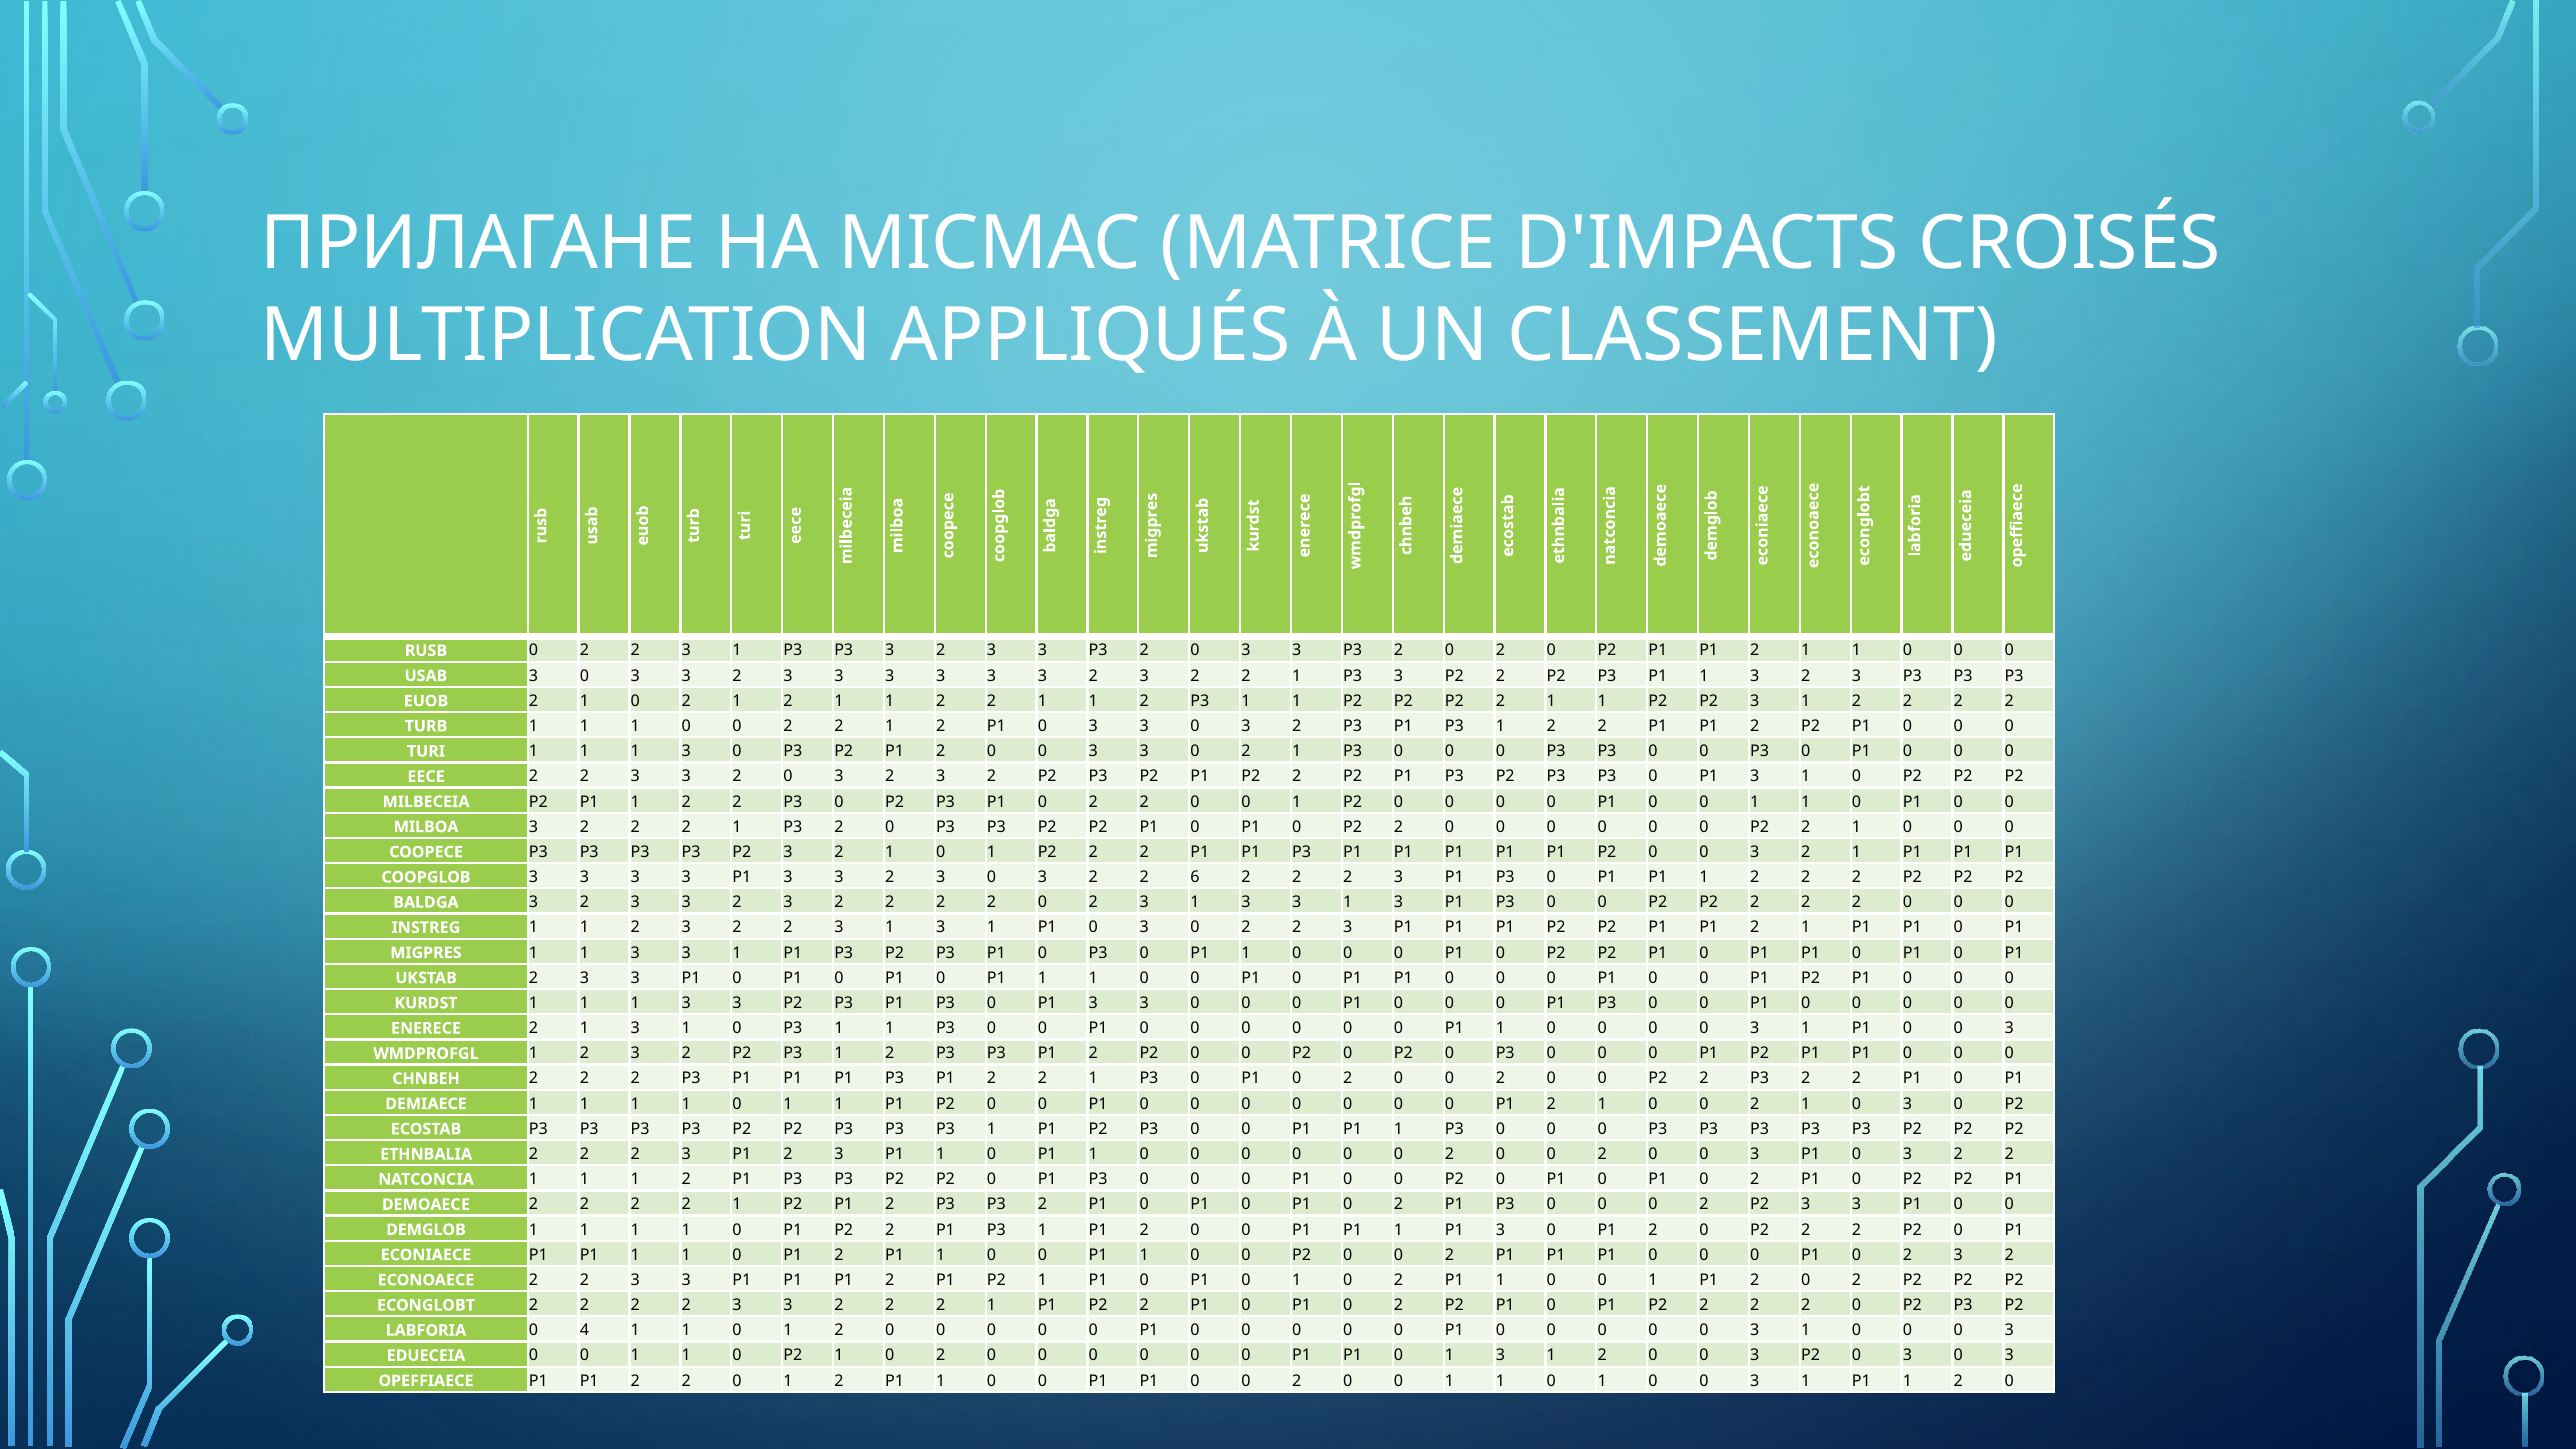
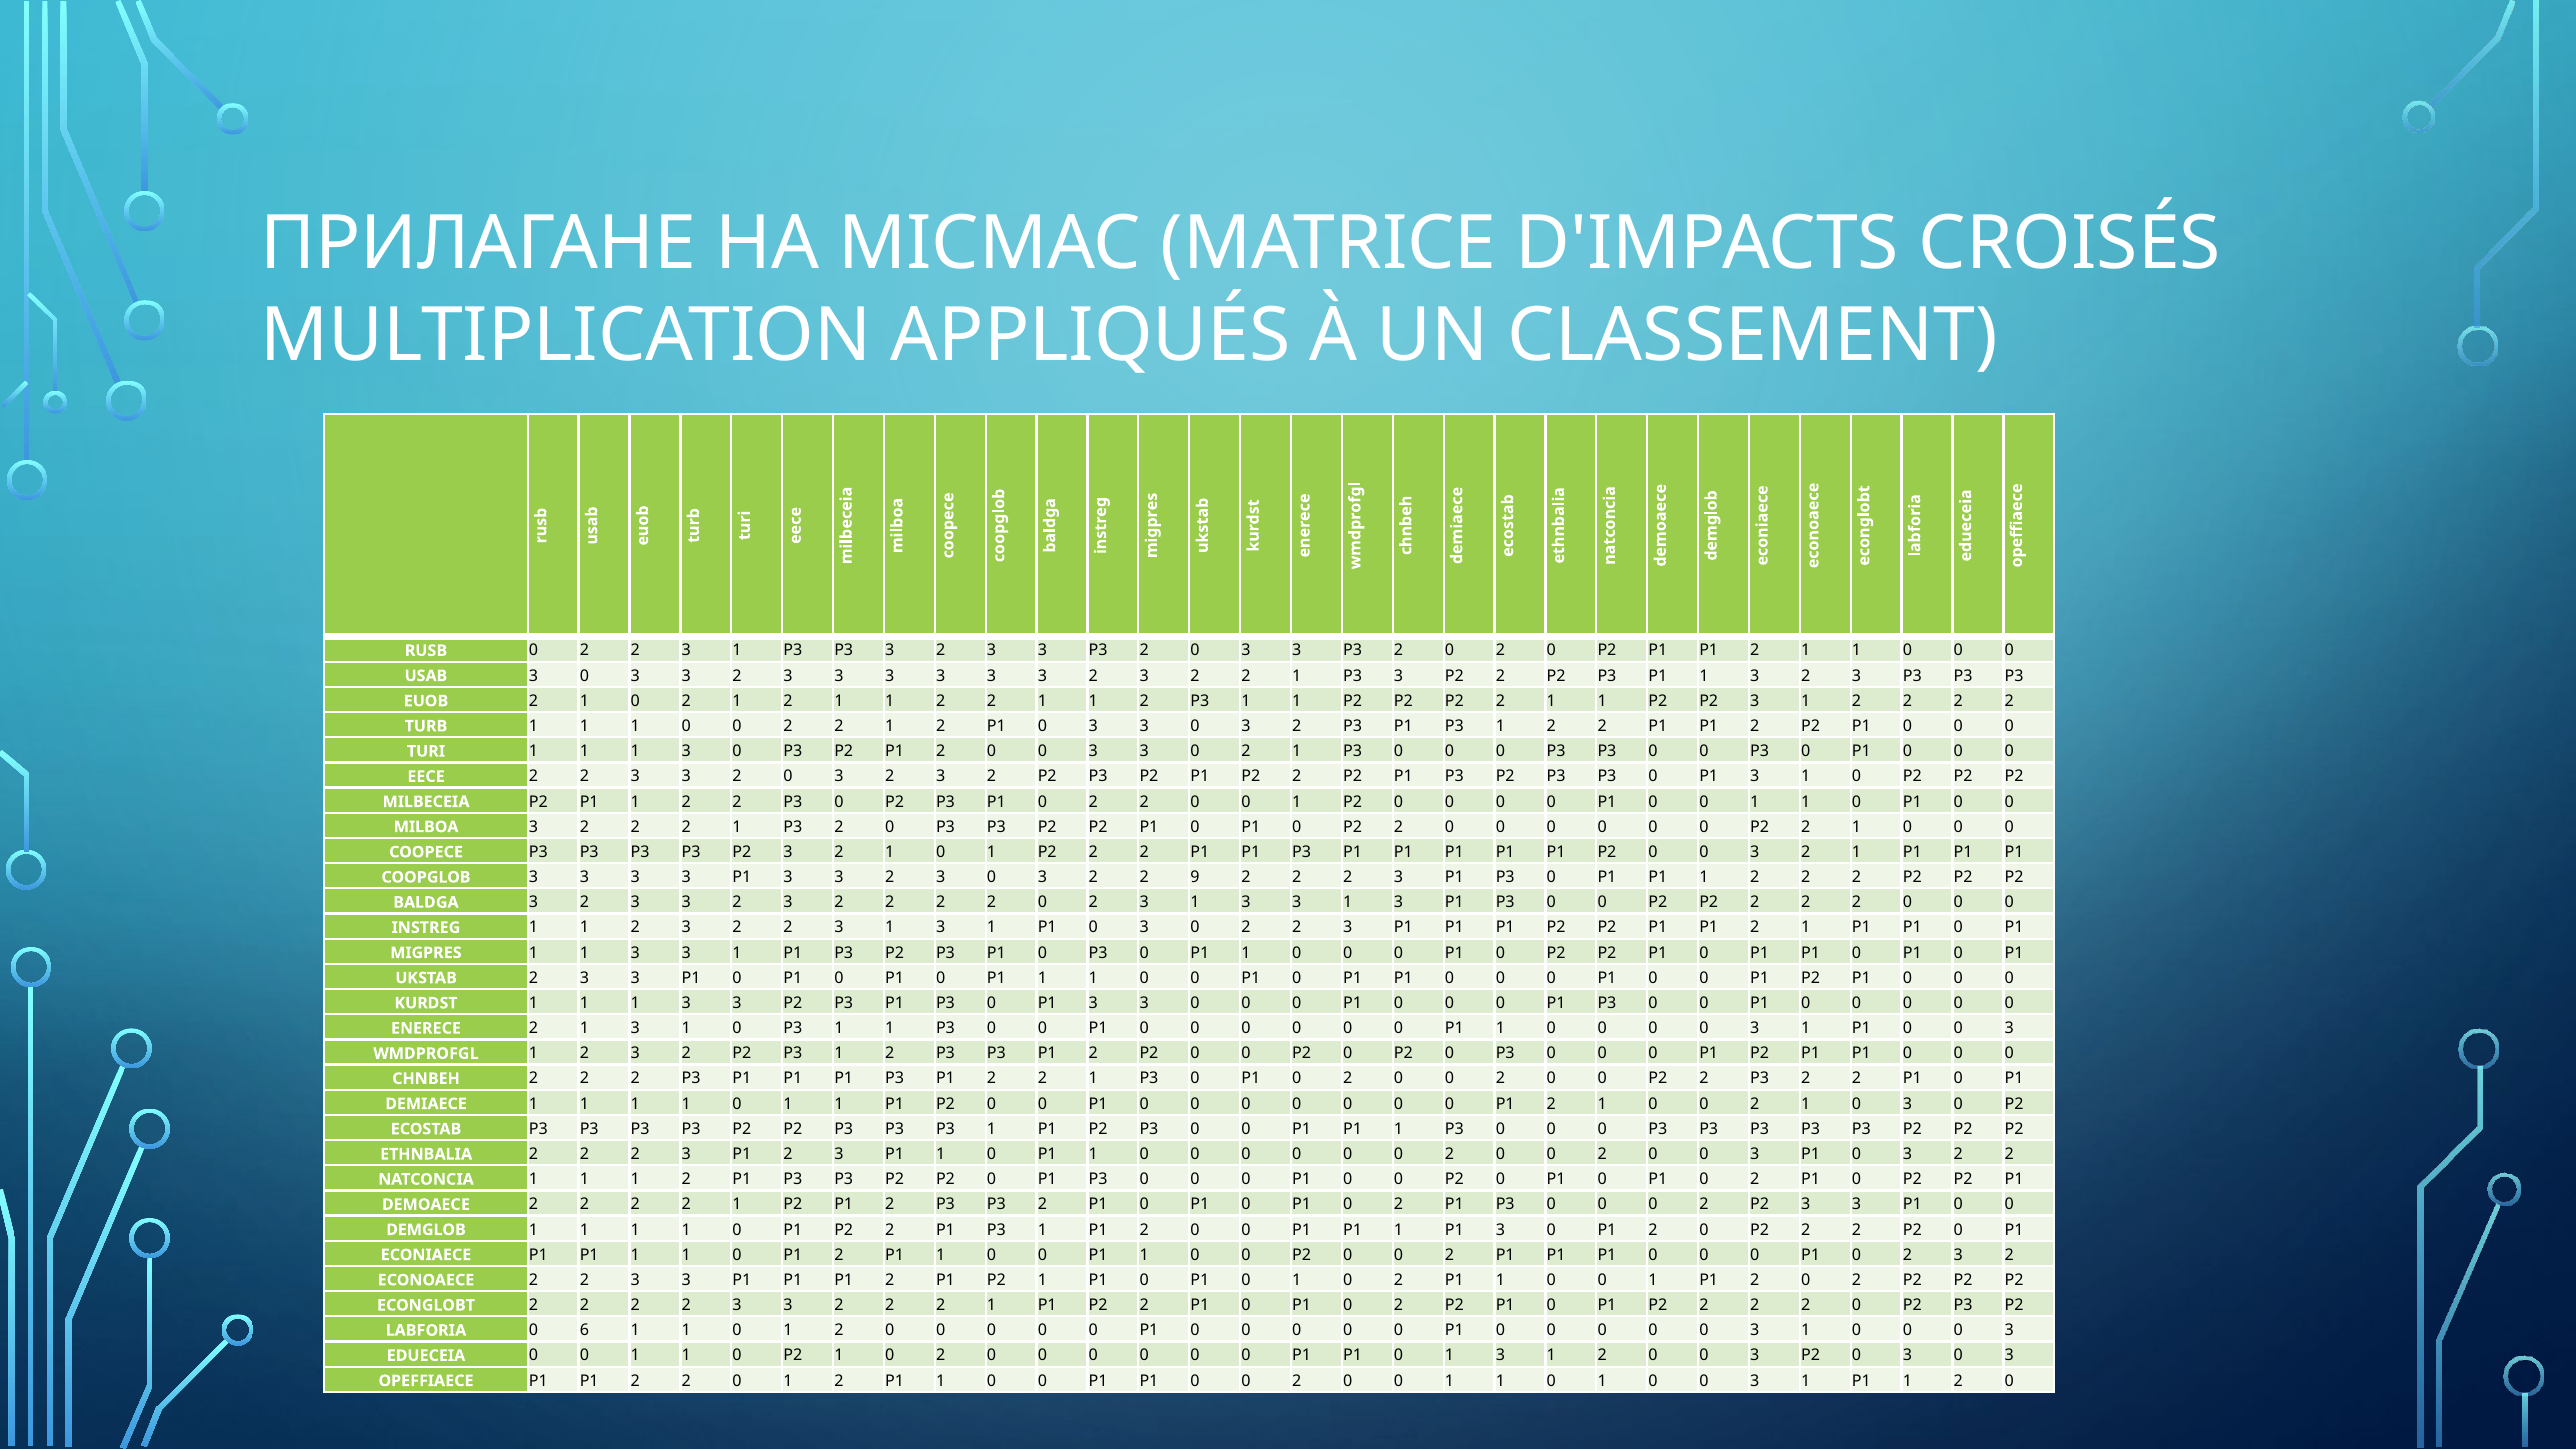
6: 6 -> 9 (1195, 877)
4: 4 -> 6 (584, 1330)
